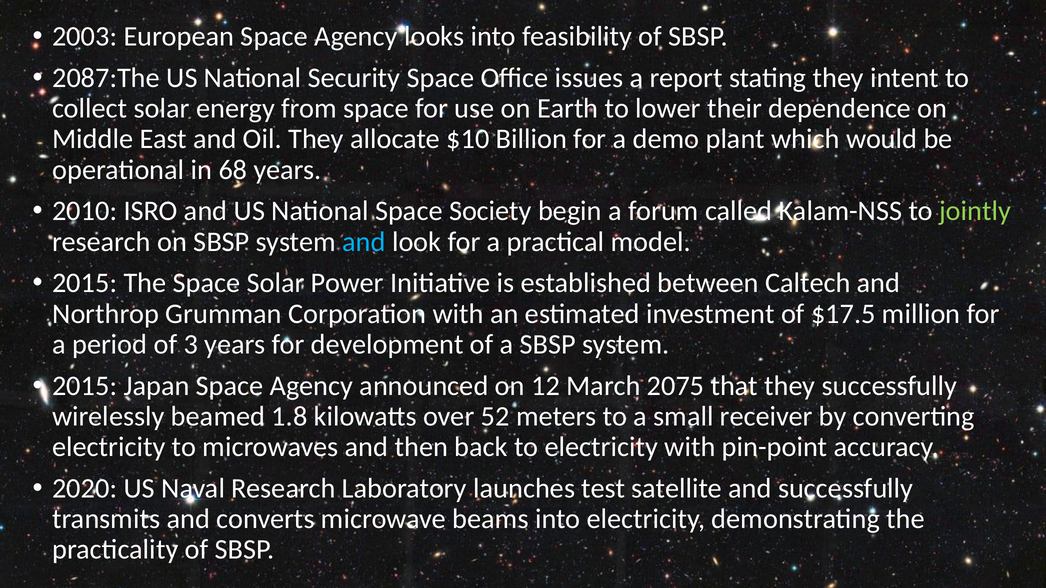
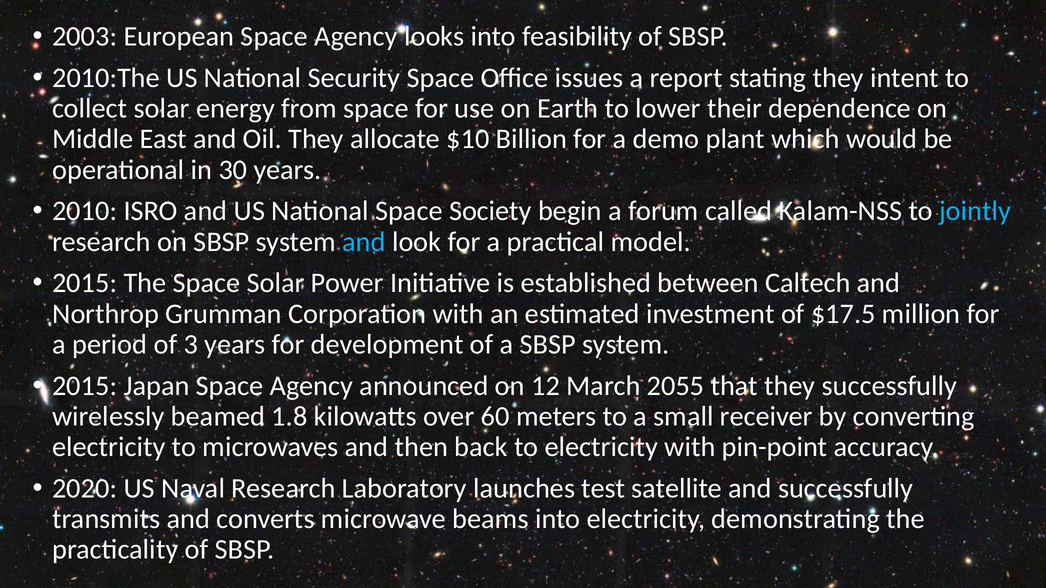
2087:The: 2087:The -> 2010:The (106, 78)
68: 68 -> 30 (233, 170)
jointly colour: light green -> light blue (975, 211)
2075: 2075 -> 2055 (676, 386)
52: 52 -> 60 (495, 417)
